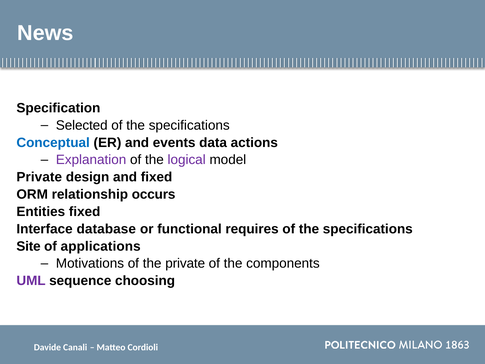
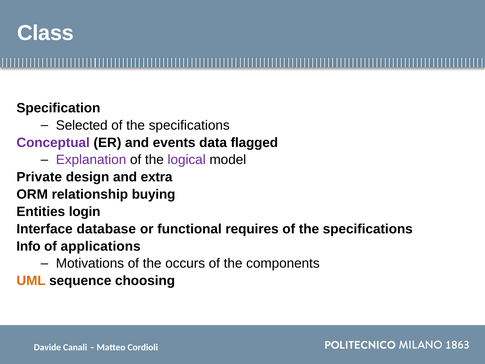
News: News -> Class (46, 33)
Conceptual colour: blue -> purple (53, 143)
actions: actions -> flagged (254, 143)
and fixed: fixed -> extra (157, 177)
occurs: occurs -> buying (154, 194)
Entities fixed: fixed -> login (85, 212)
Site: Site -> Info (28, 246)
the private: private -> occurs (185, 263)
UML colour: purple -> orange (31, 281)
